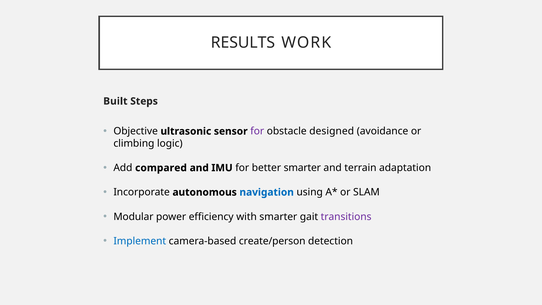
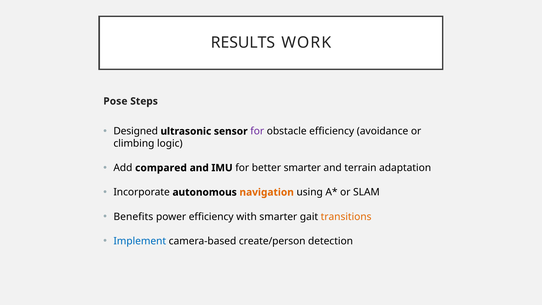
Built: Built -> Pose (115, 101)
Objective: Objective -> Designed (136, 131)
obstacle designed: designed -> efficiency (332, 131)
navigation colour: blue -> orange (267, 192)
Modular: Modular -> Benefits (133, 217)
transitions colour: purple -> orange (346, 217)
